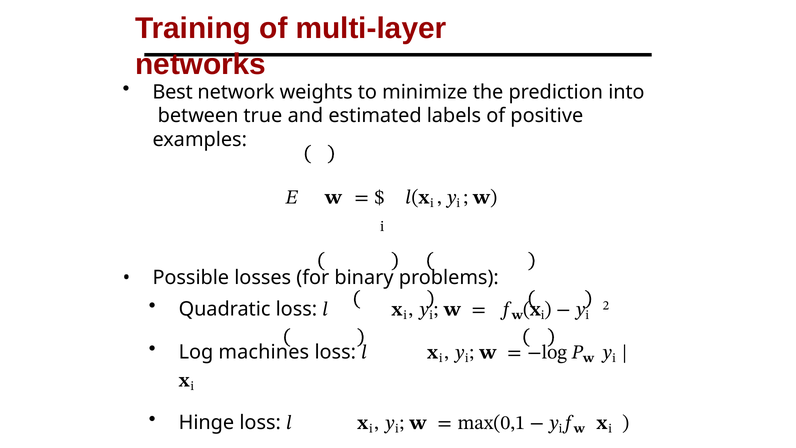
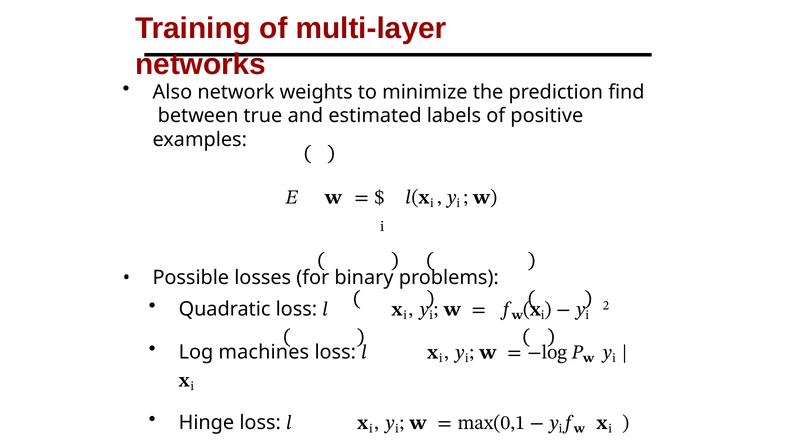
Best: Best -> Also (172, 92)
into: into -> find (626, 92)
